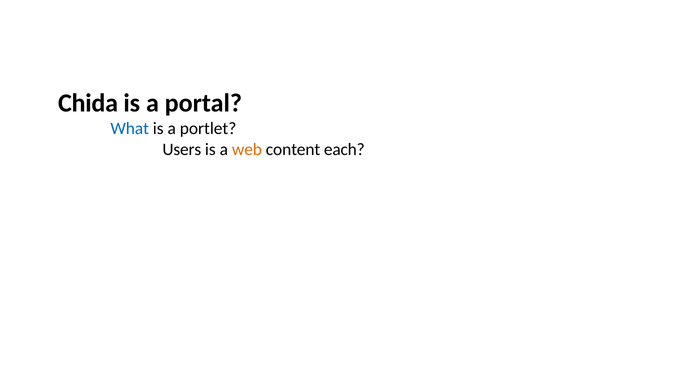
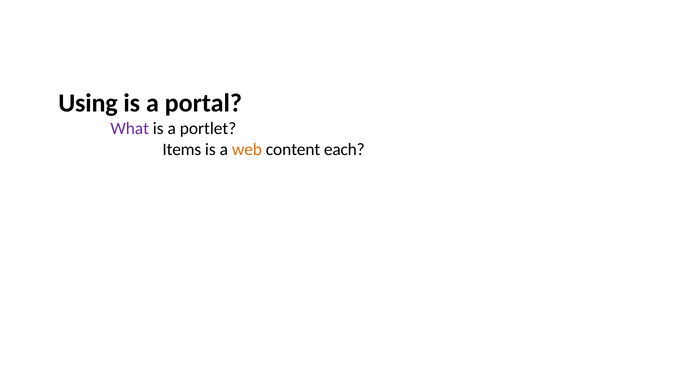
Chida: Chida -> Using (88, 103)
What colour: blue -> purple (130, 128)
Users: Users -> Items (182, 149)
